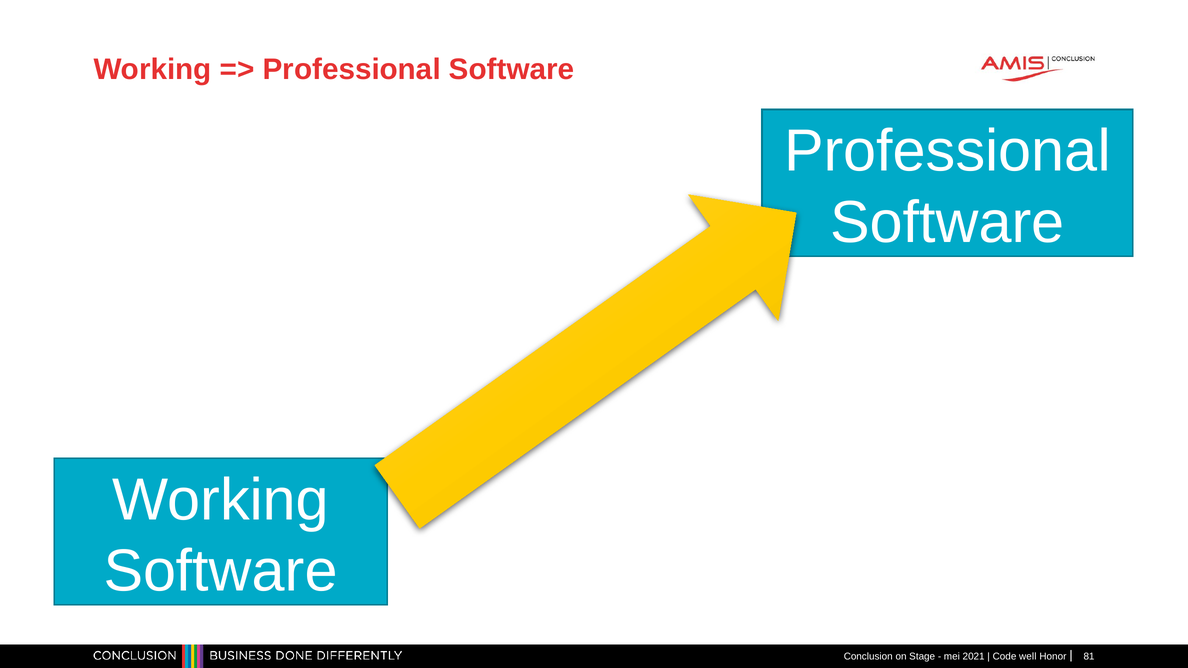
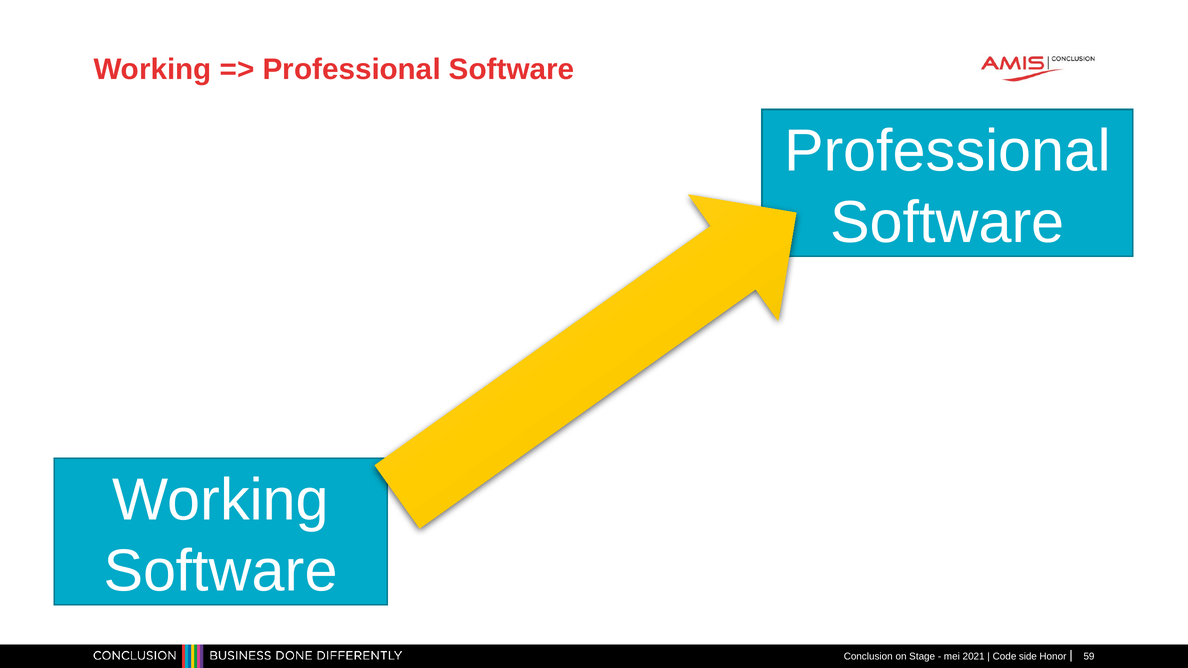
well: well -> side (1028, 657)
81: 81 -> 59 (1089, 657)
